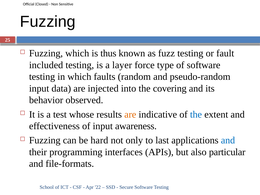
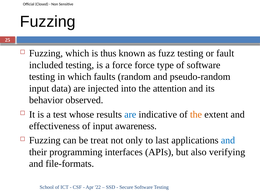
a layer: layer -> force (122, 65)
covering: covering -> attention (170, 88)
are colour: orange -> blue (130, 114)
the colour: blue -> orange (196, 114)
hard: hard -> treat (99, 140)
particular: particular -> verifying (227, 152)
